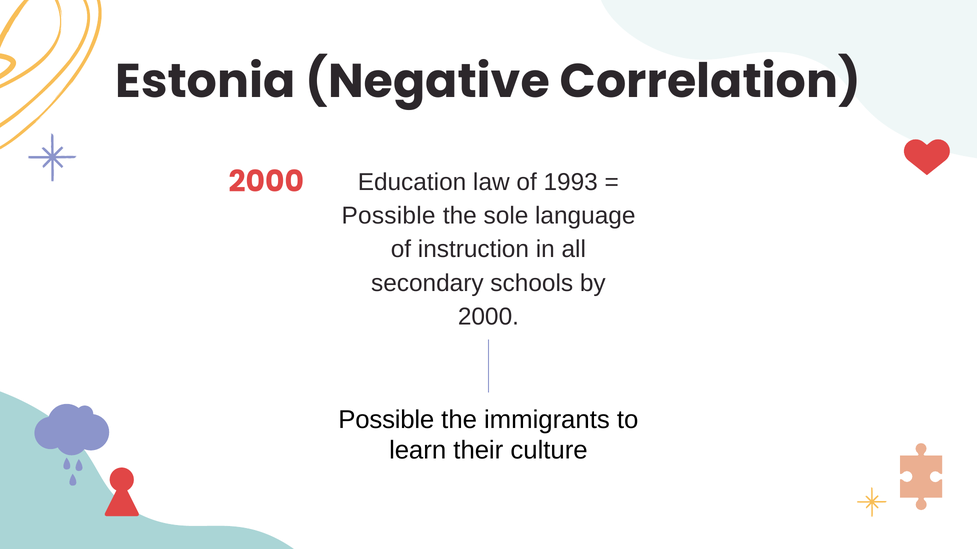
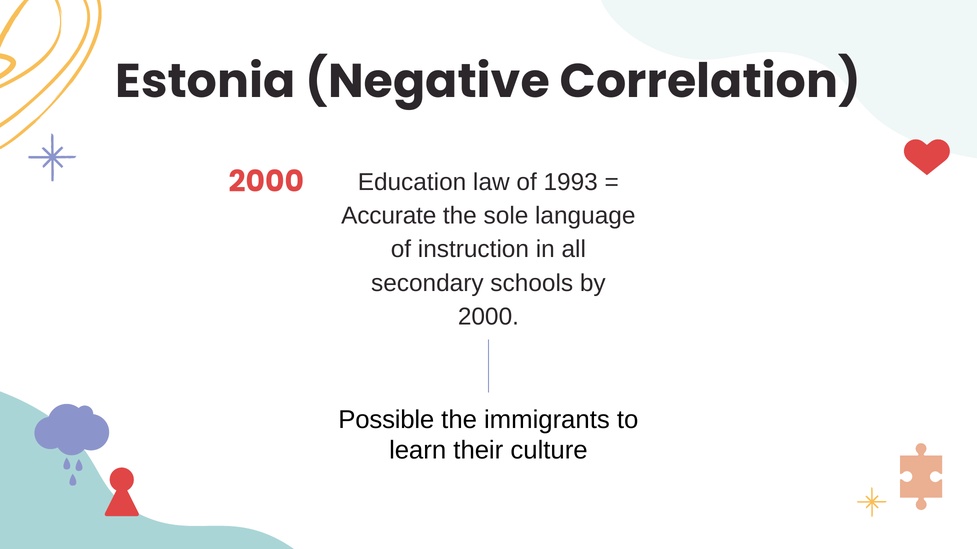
Possible: Possible -> Accurate (389, 216)
